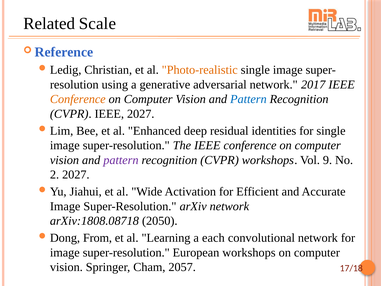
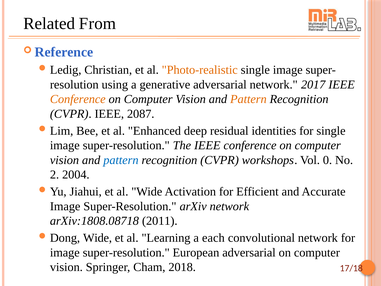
Scale: Scale -> From (98, 23)
Pattern colour: blue -> orange (248, 99)
IEEE 2027: 2027 -> 2087 (141, 114)
pattern colour: purple -> blue (121, 160)
9: 9 -> 0 (327, 160)
2 2027: 2027 -> 2004 (76, 174)
2050: 2050 -> 2011 (160, 221)
From: From -> Wide (97, 238)
European workshops: workshops -> adversarial (249, 252)
2057: 2057 -> 2018 (182, 267)
